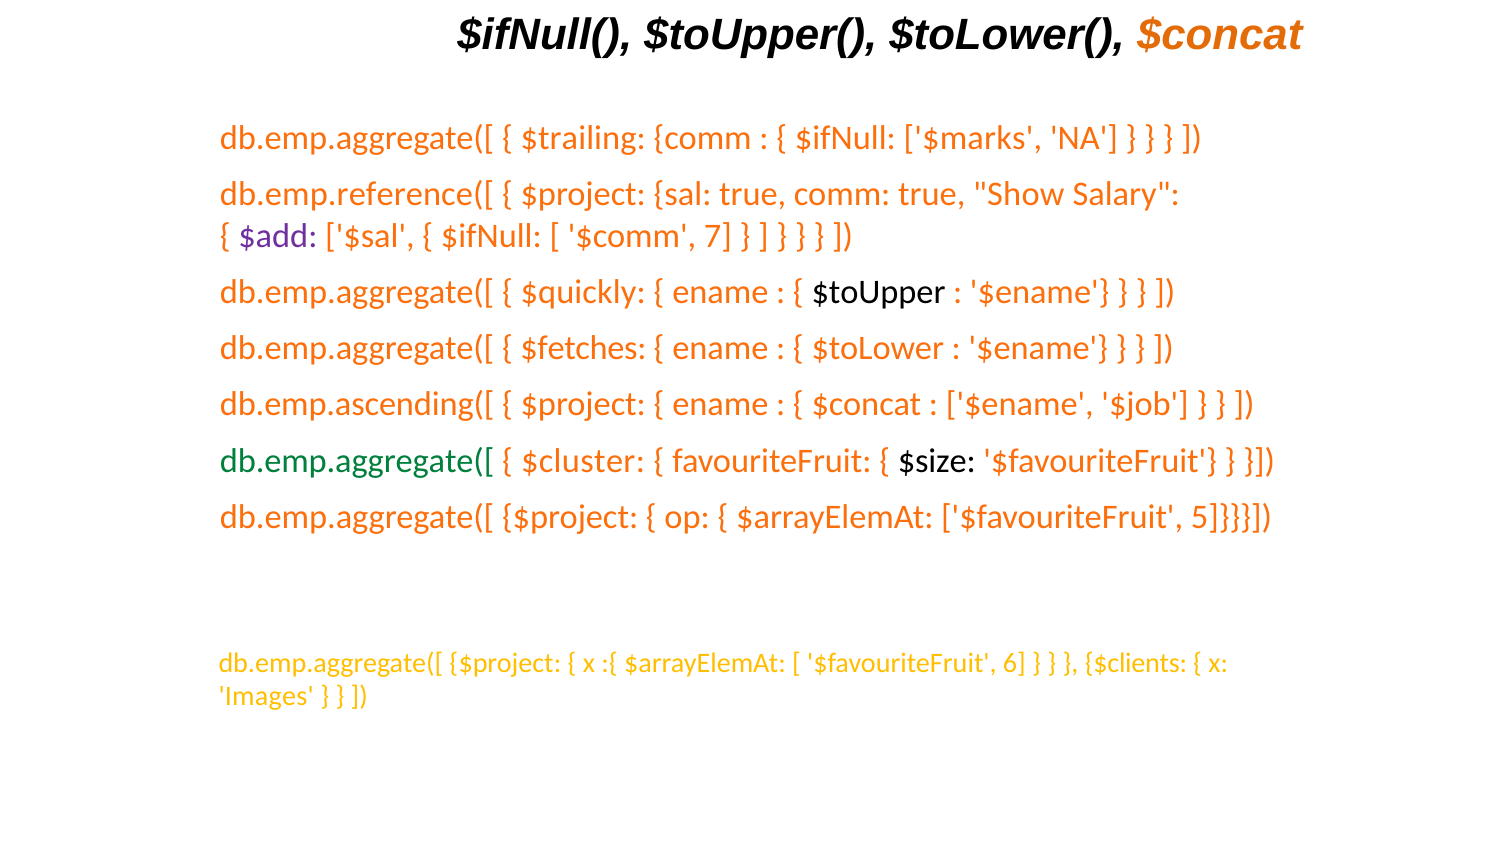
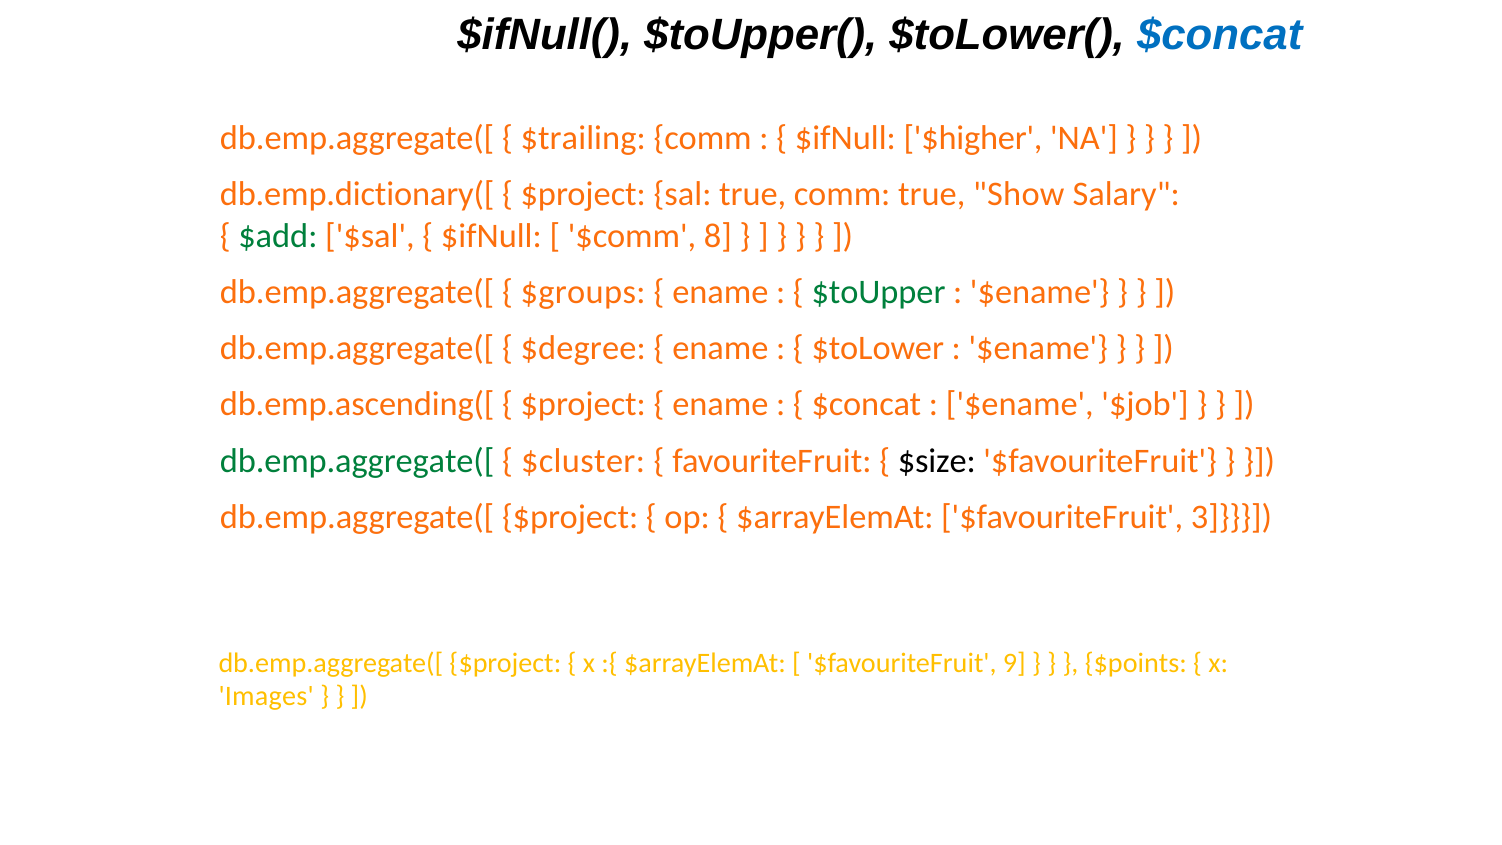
$concat colour: orange -> blue (1220, 35)
$marks: $marks -> $higher (973, 138)
db.emp.reference([: db.emp.reference([ -> db.emp.dictionary([ (357, 194)
$add colour: purple -> green (278, 236)
7: 7 -> 8 (718, 236)
$quickly: $quickly -> $groups (583, 292)
$toUpper colour: black -> green (878, 292)
$fetches: $fetches -> $degree (583, 348)
5: 5 -> 3 (1231, 517)
6: 6 -> 9 (1014, 663)
$clients: $clients -> $points (1136, 663)
